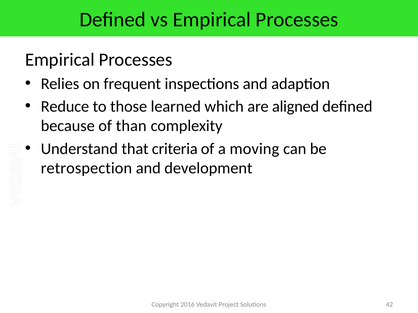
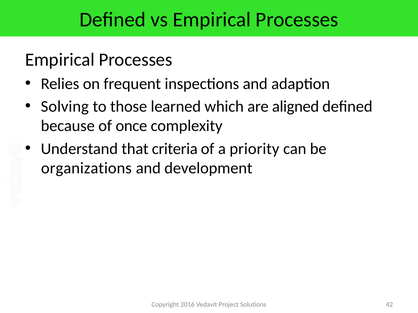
Reduce: Reduce -> Solving (65, 107)
than: than -> once (131, 126)
moving: moving -> priority (254, 149)
retrospection: retrospection -> organizations (86, 168)
